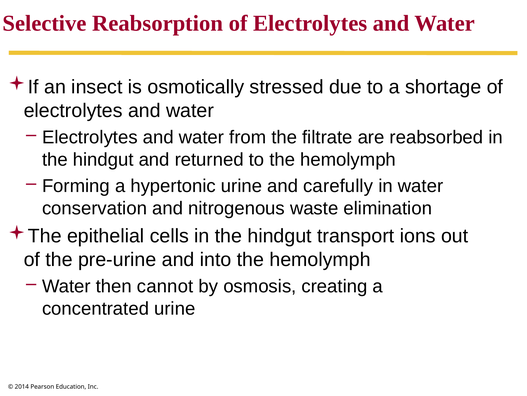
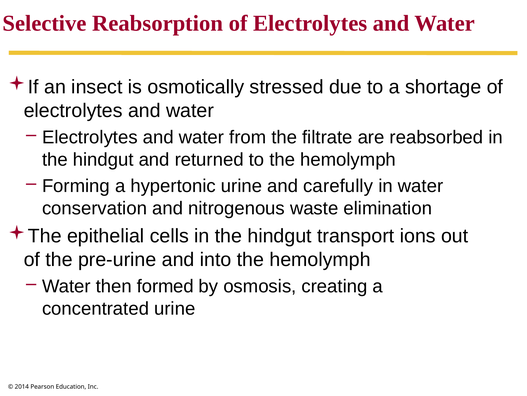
cannot: cannot -> formed (165, 286)
